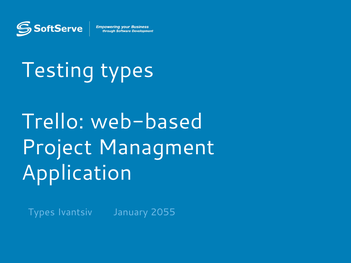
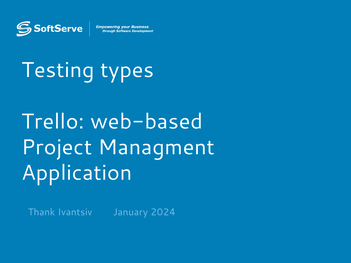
Types: Types -> Thank (41, 212)
2055: 2055 -> 2024 (163, 212)
